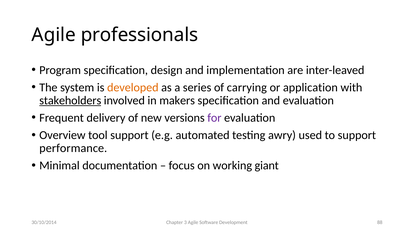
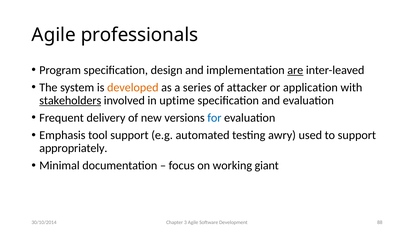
are underline: none -> present (295, 70)
carrying: carrying -> attacker (247, 87)
makers: makers -> uptime (177, 100)
for colour: purple -> blue (214, 118)
Overview: Overview -> Emphasis (62, 135)
performance: performance -> appropriately (73, 148)
